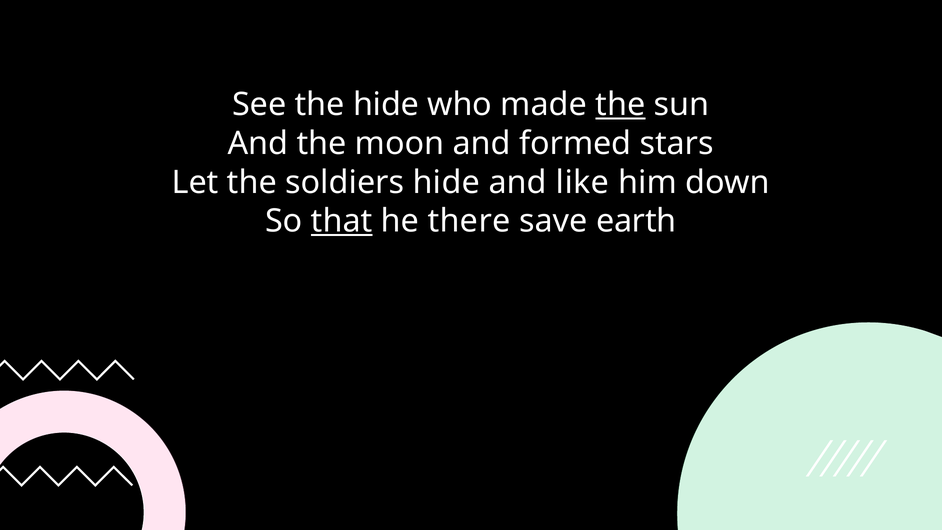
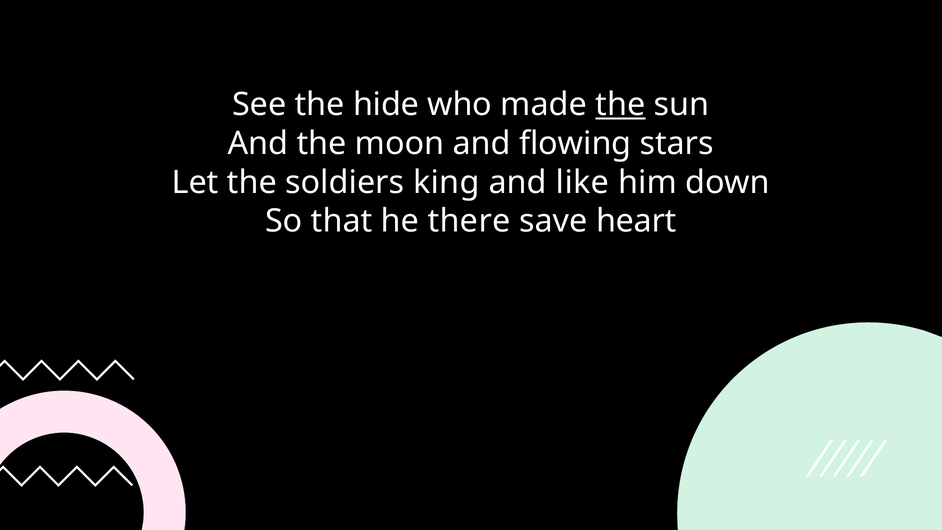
formed: formed -> flowing (575, 144)
soldiers hide: hide -> king (446, 182)
that underline: present -> none (342, 221)
earth: earth -> heart (636, 221)
